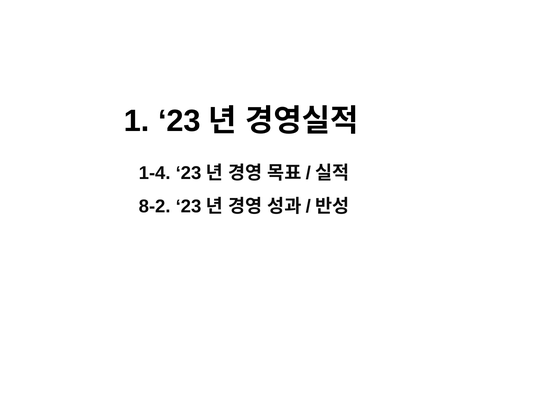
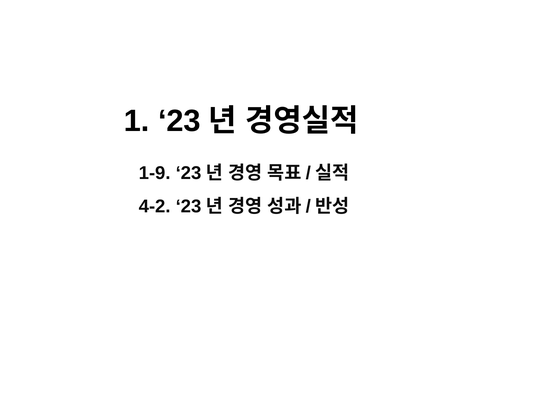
1-4: 1-4 -> 1-9 (155, 173)
8-2: 8-2 -> 4-2 (155, 206)
